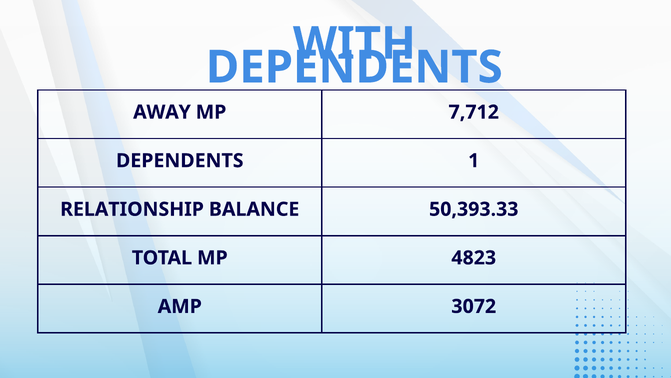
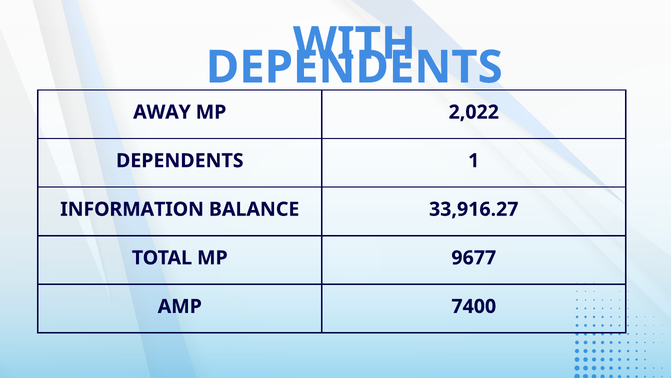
7,712: 7,712 -> 2,022 (474, 112)
RELATIONSHIP: RELATIONSHIP -> INFORMATION (132, 209)
50,393.33: 50,393.33 -> 33,916.27 (474, 209)
4823: 4823 -> 9677 (474, 258)
3072: 3072 -> 7400 (474, 306)
